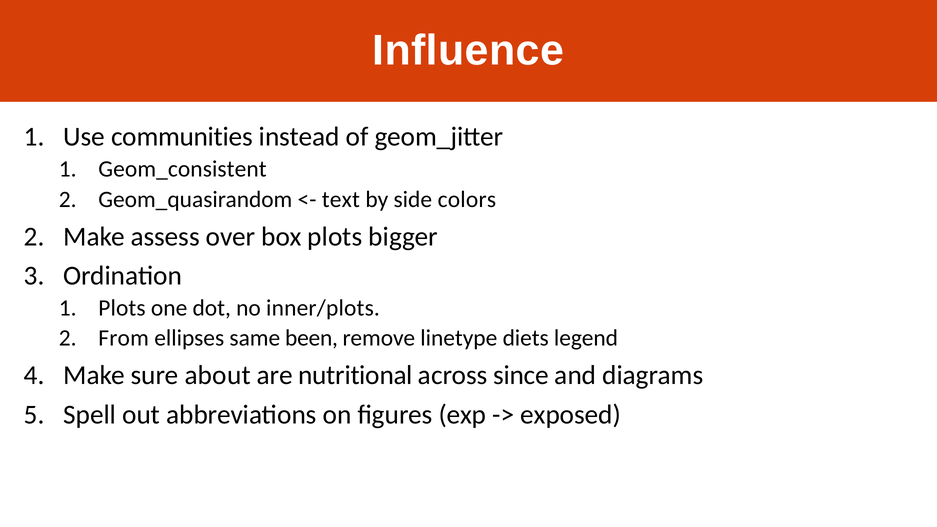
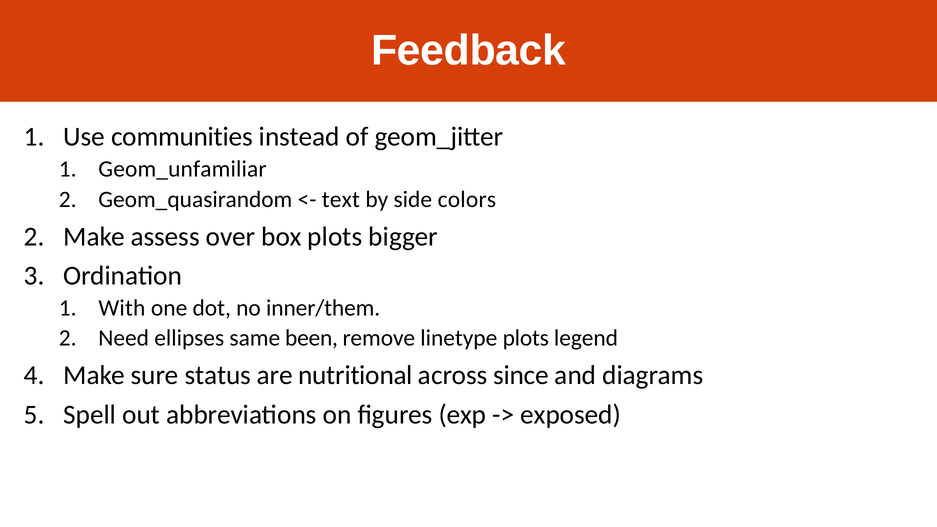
Influence: Influence -> Feedback (469, 51)
Geom_consistent: Geom_consistent -> Geom_unfamiliar (182, 169)
Plots: Plots -> With (122, 308)
inner/plots: inner/plots -> inner/them (323, 308)
From: From -> Need (124, 338)
linetype diets: diets -> plots (526, 338)
about: about -> status (218, 375)
